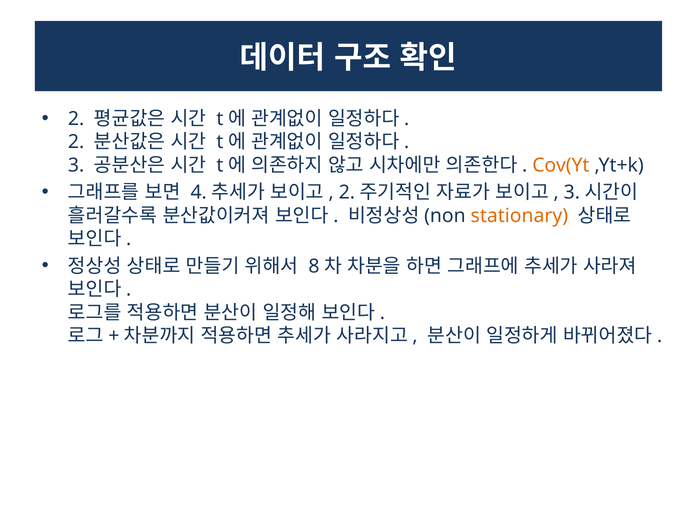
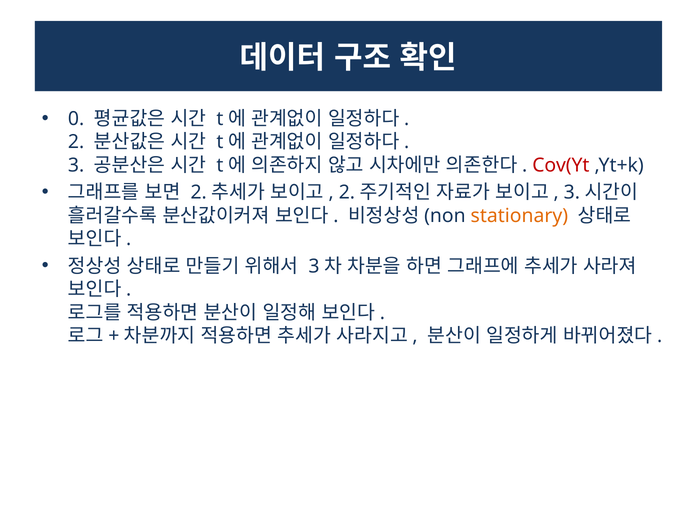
2: 2 -> 0 (76, 119)
Cov(Yt colour: orange -> red (561, 165)
4: 4 -> 2 (199, 192)
8: 8 -> 3 (314, 266)
